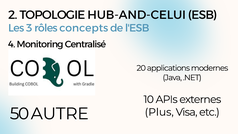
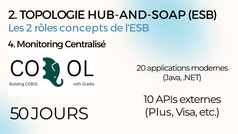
HUB-AND-CELUI: HUB-AND-CELUI -> HUB-AND-SOAP (137, 15)
Les 3: 3 -> 2 (29, 28)
AUTRE: AUTRE -> JOURS (60, 114)
